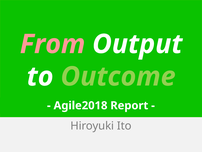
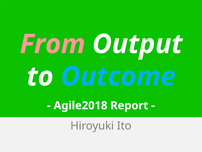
Outcome colour: light green -> light blue (118, 76)
